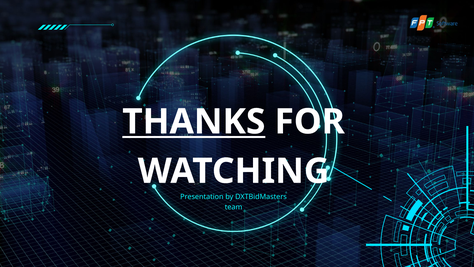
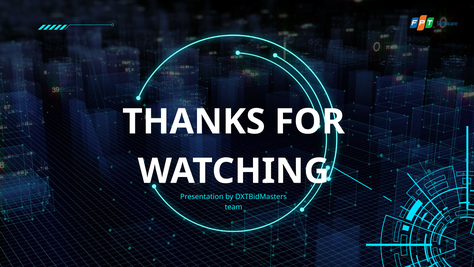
THANKS underline: present -> none (194, 122)
